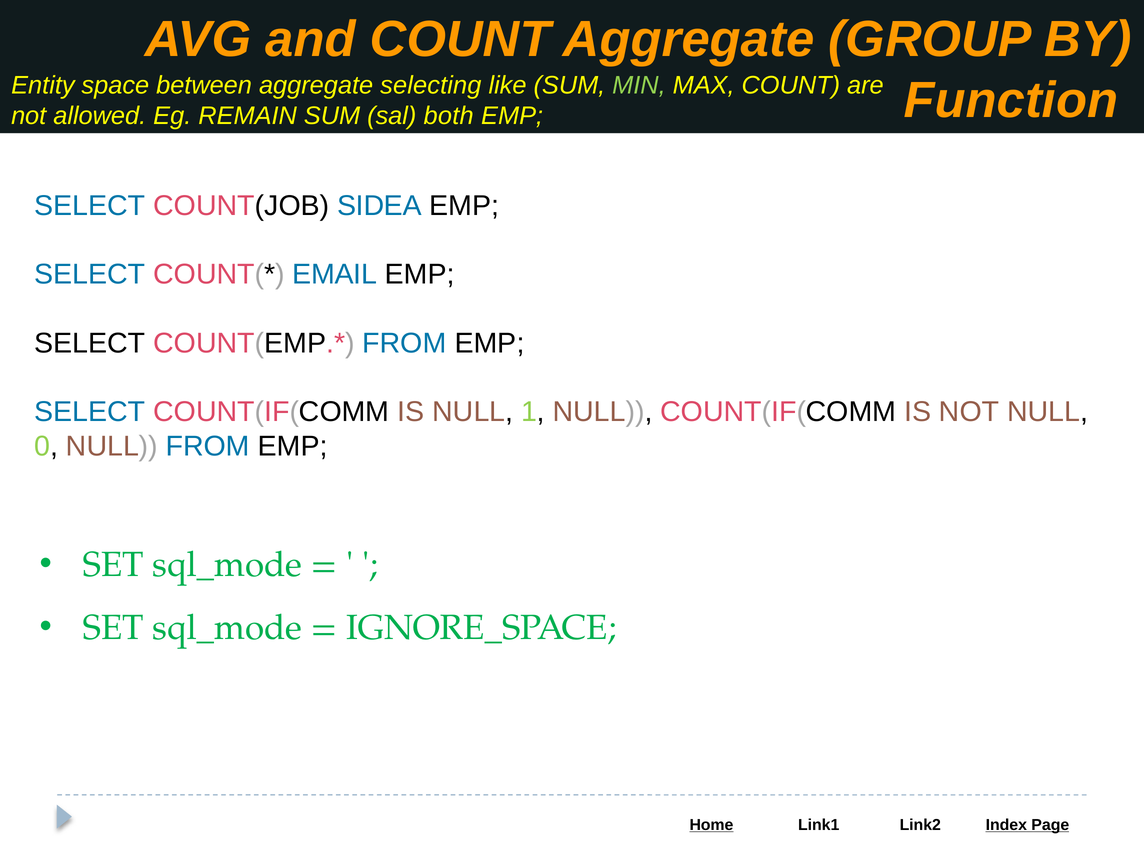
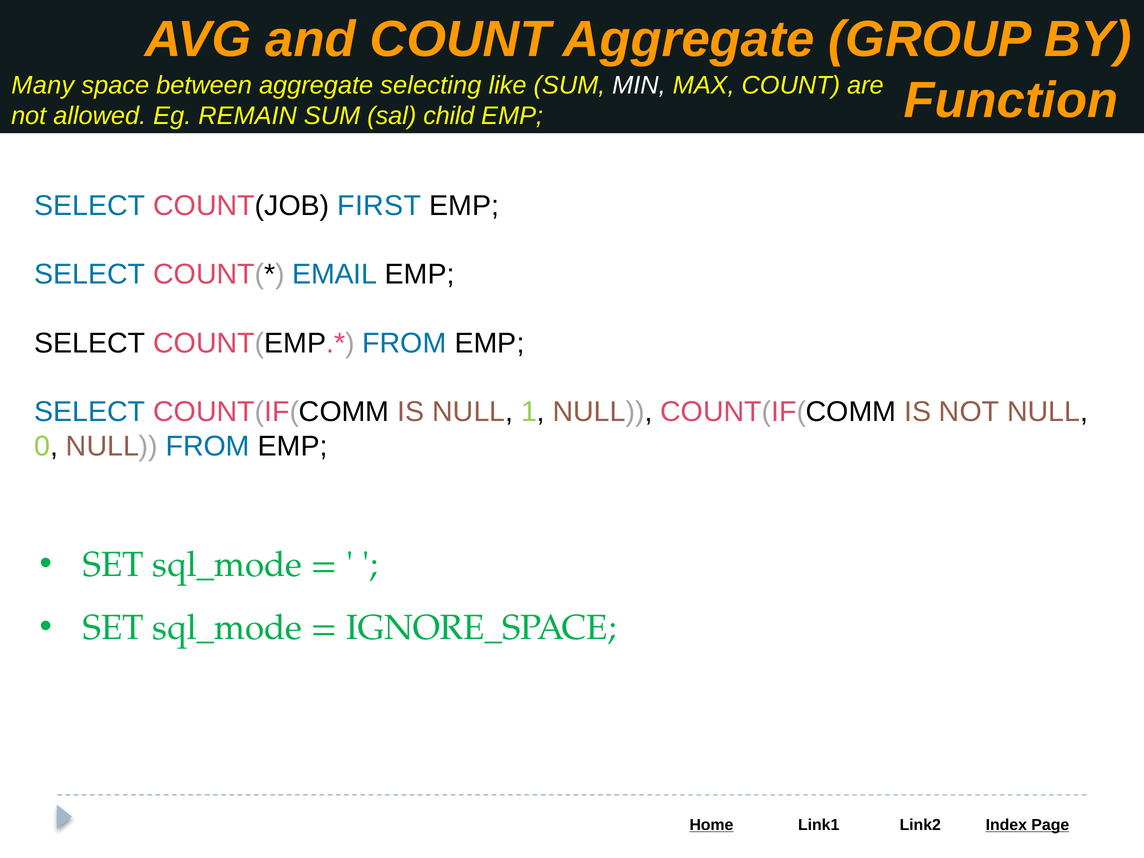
Entity: Entity -> Many (43, 85)
MIN colour: light green -> white (639, 85)
both: both -> child (449, 116)
SIDEA: SIDEA -> FIRST (379, 206)
